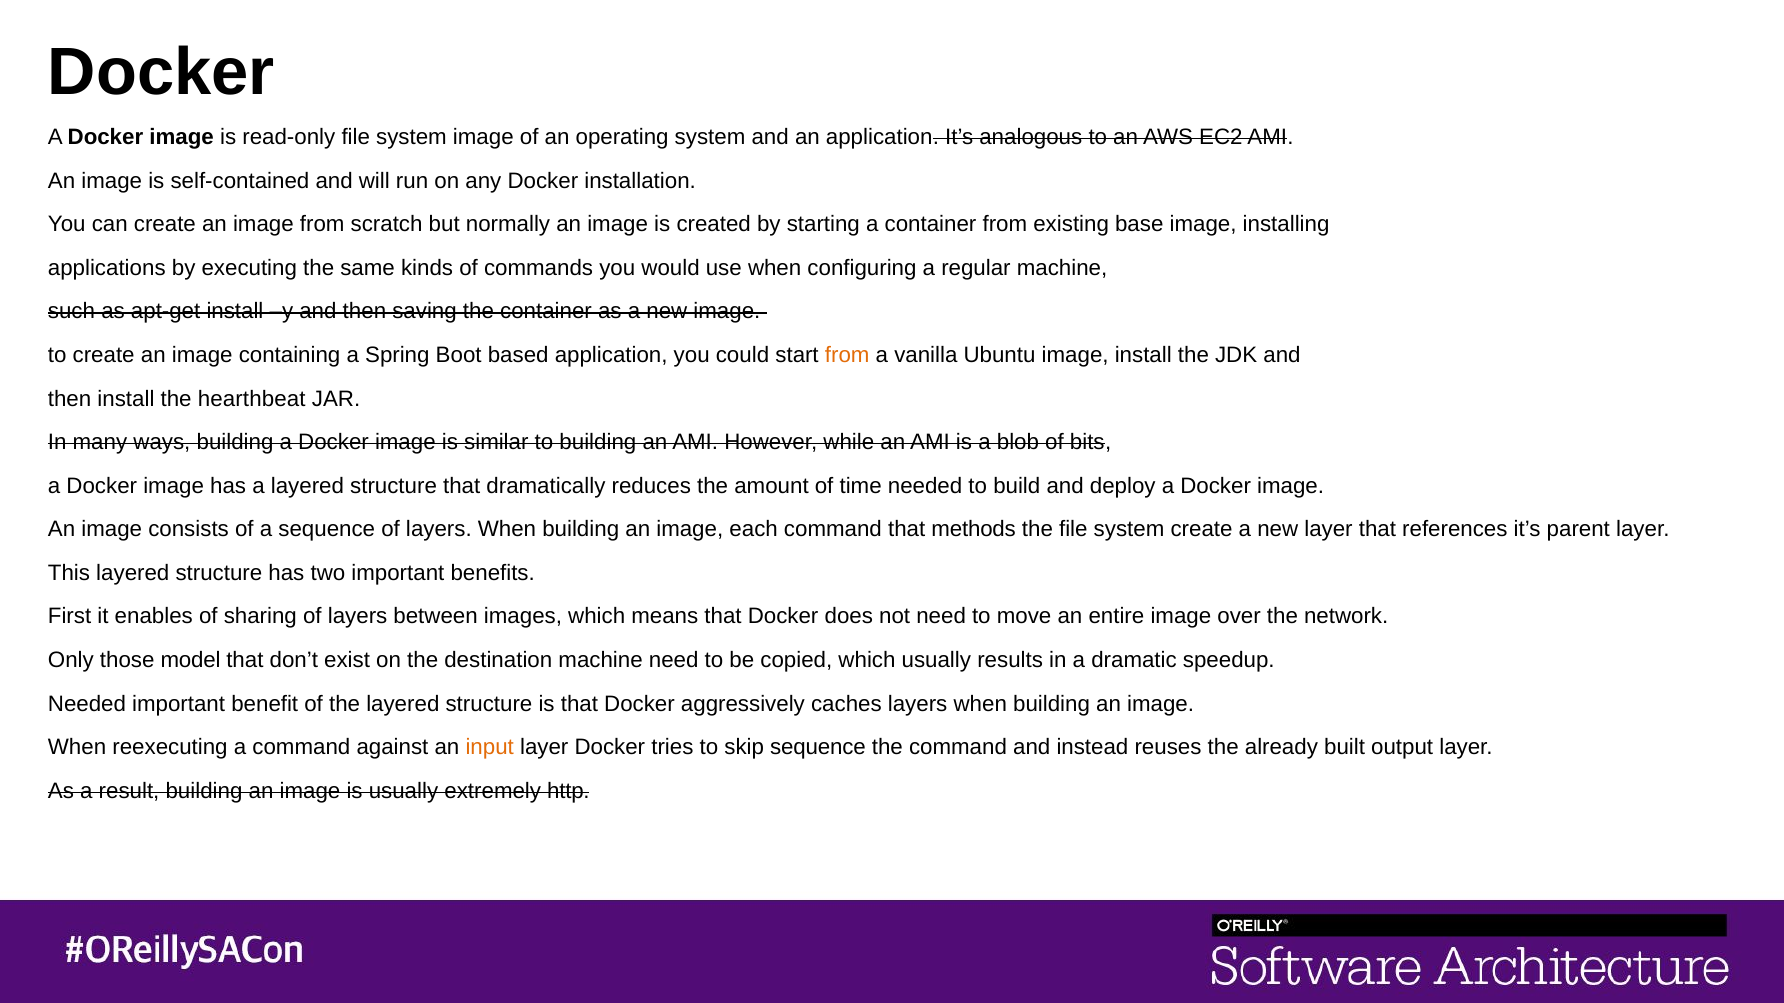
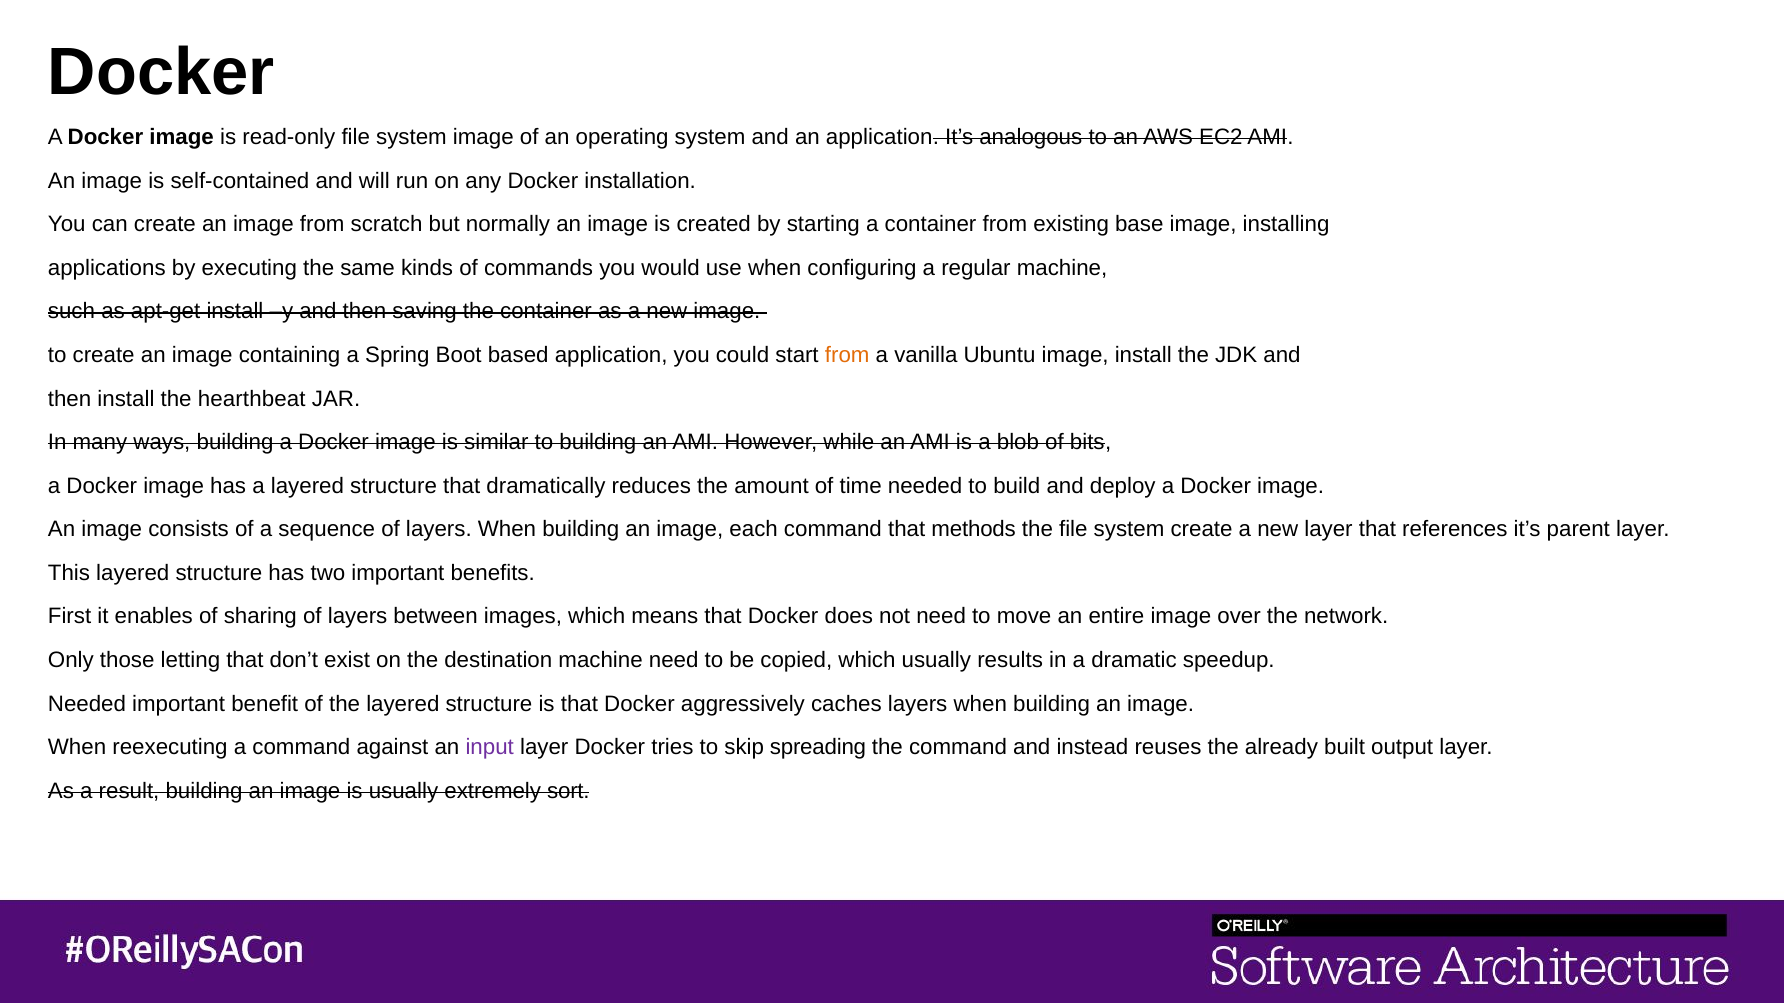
model: model -> letting (190, 660)
input colour: orange -> purple (490, 748)
skip sequence: sequence -> spreading (818, 748)
http: http -> sort (568, 791)
